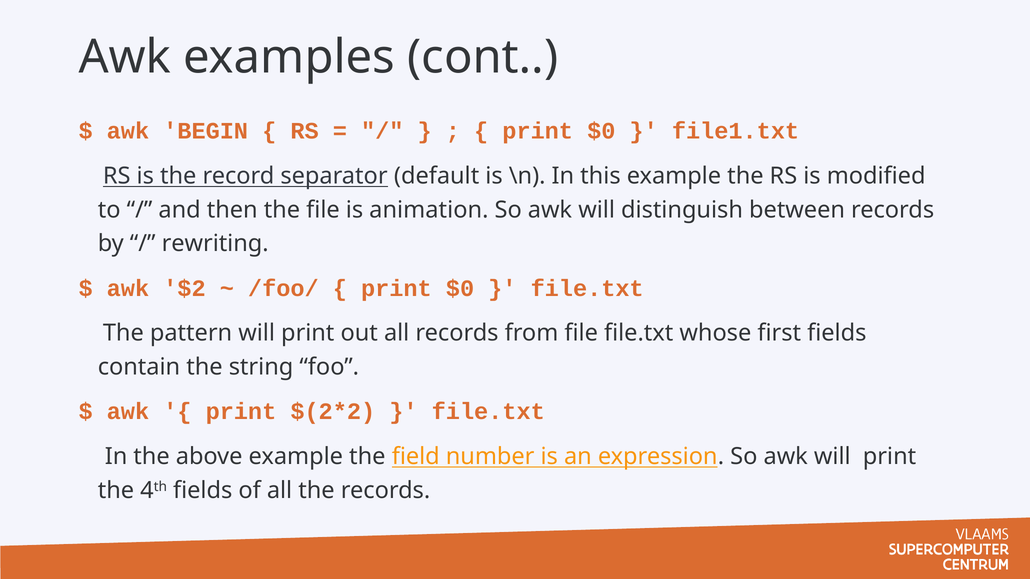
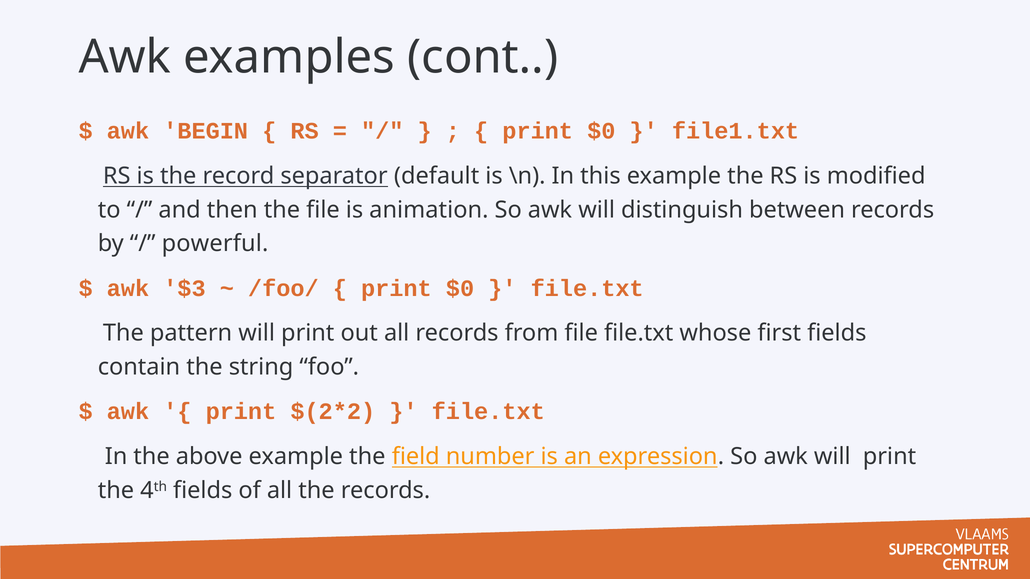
rewriting: rewriting -> powerful (215, 244)
$2: $2 -> $3 (184, 289)
